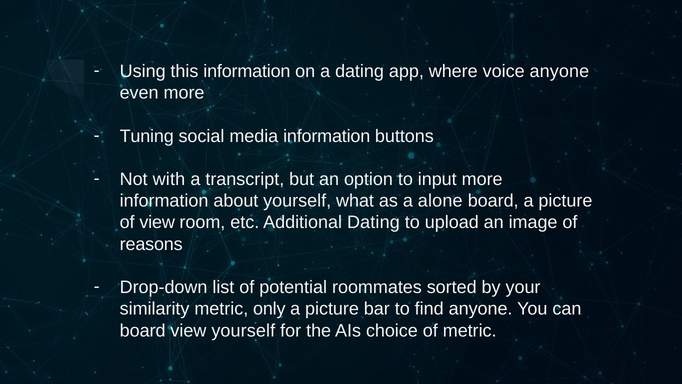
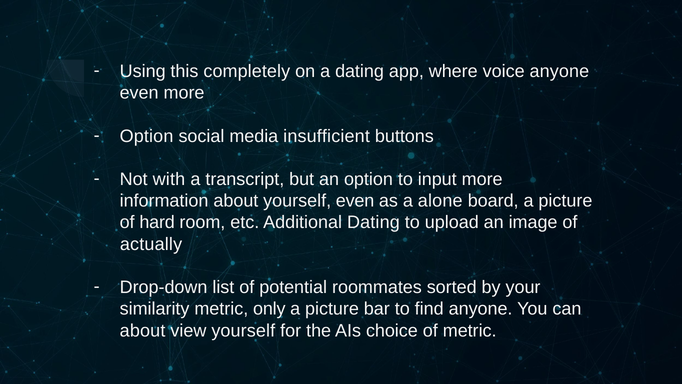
this information: information -> completely (247, 71)
Tuning: Tuning -> Option (147, 136)
media information: information -> insufficient (327, 136)
yourself what: what -> even (355, 201)
of view: view -> hard (157, 222)
reasons: reasons -> actually (151, 244)
board: board -> about (143, 330)
